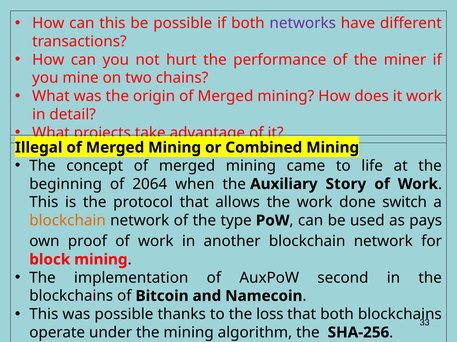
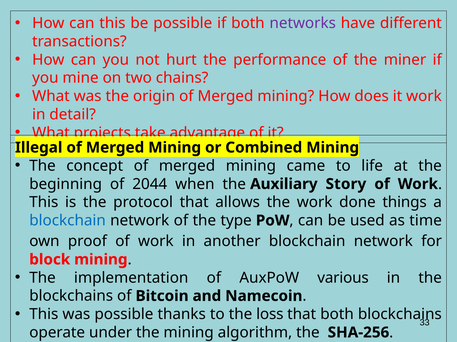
2064: 2064 -> 2044 (150, 184)
switch: switch -> things (405, 203)
blockchain colour: orange -> blue (68, 221)
pays: pays -> time (426, 221)
second: second -> various (343, 278)
